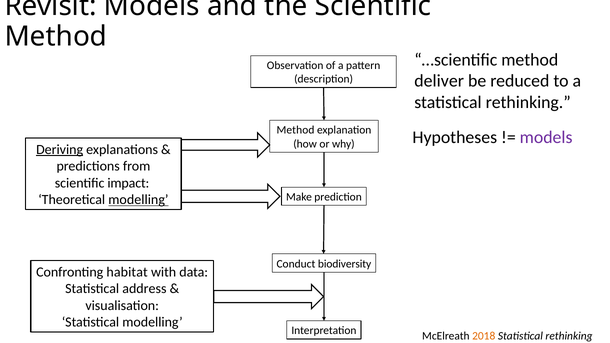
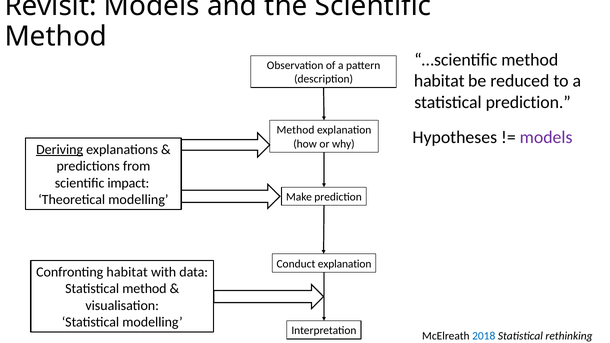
deliver: deliver -> habitat (439, 81)
rethinking: rethinking -> prediction (528, 102)
modelling underline: present -> none (138, 200)
Conduct biodiversity: biodiversity -> explanation (345, 264)
Statistical address: address -> method (144, 289)
2018 colour: orange -> blue (484, 336)
